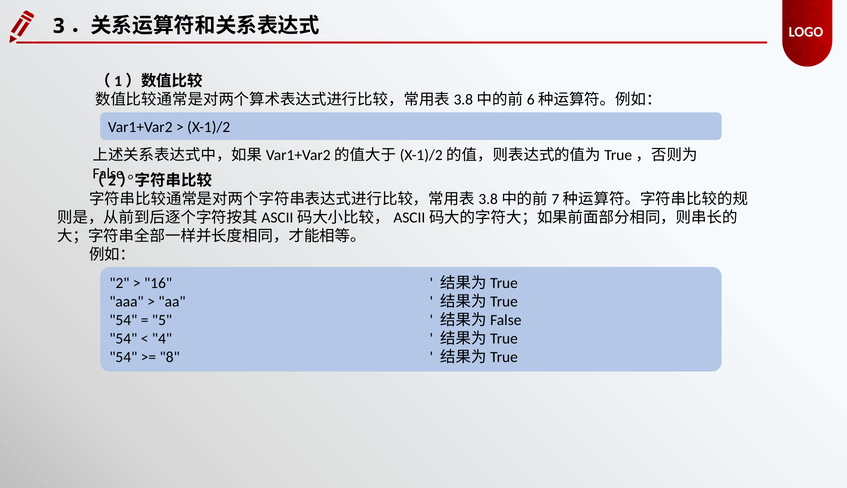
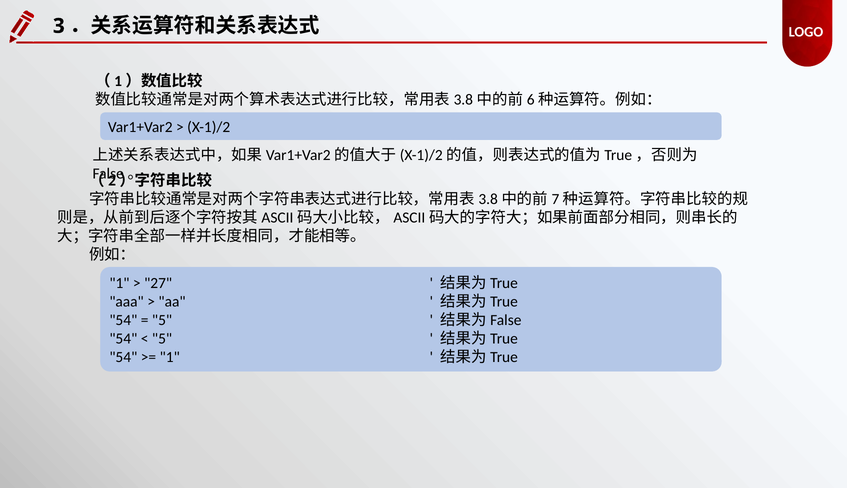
2: 2 -> 1 (119, 283)
16: 16 -> 27 (158, 283)
4: 4 -> 5 (162, 339)
8: 8 -> 1 (170, 357)
